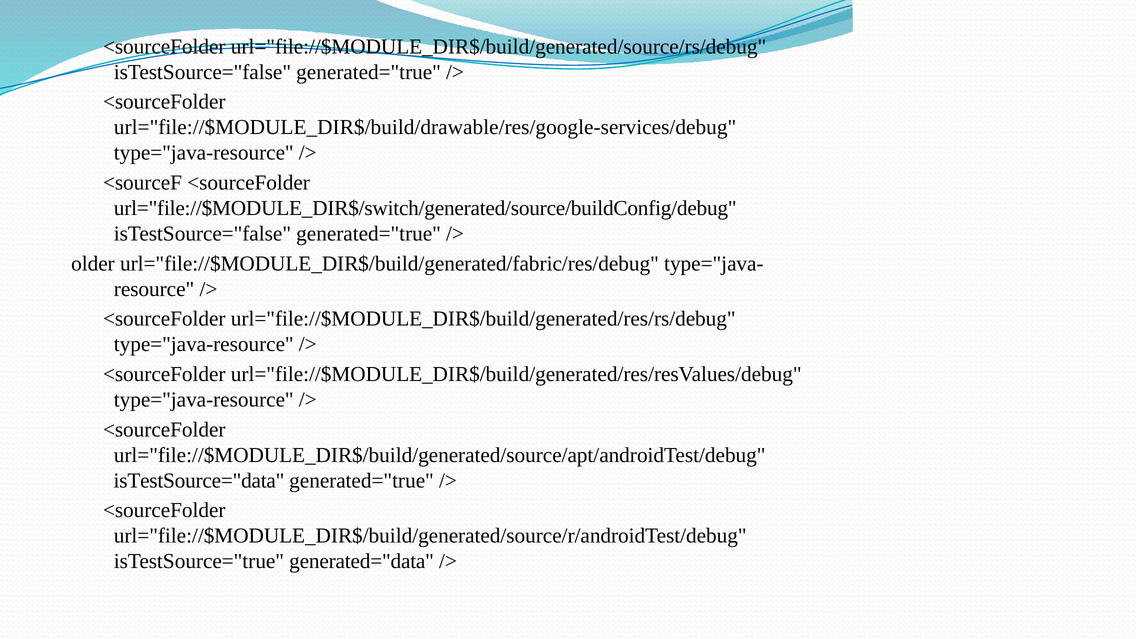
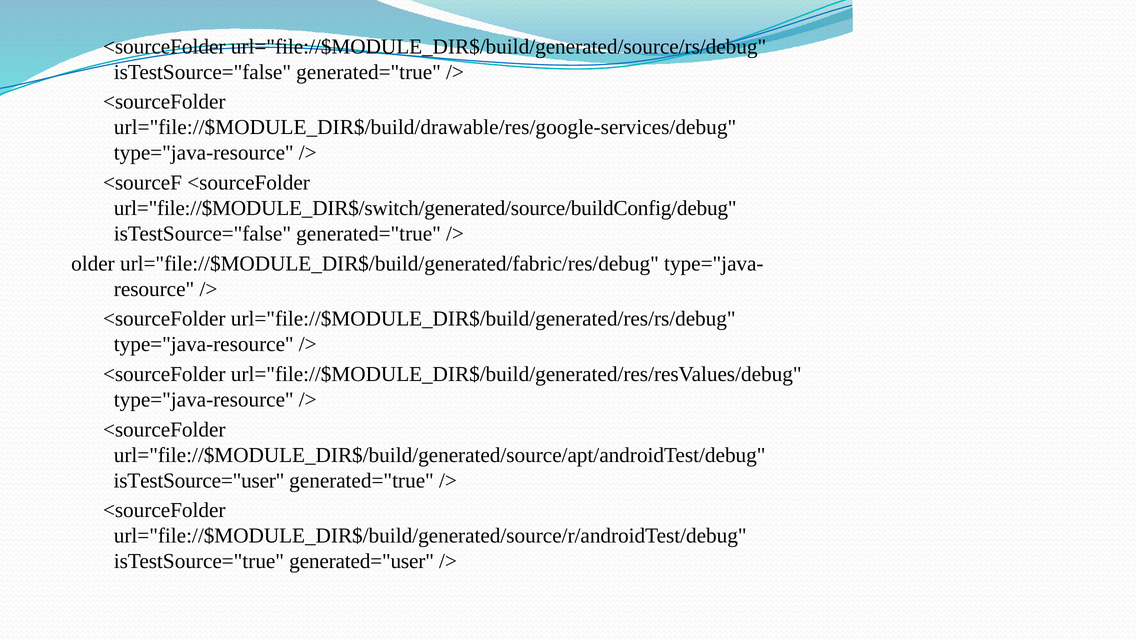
isTestSource="data: isTestSource="data -> isTestSource="user (199, 481)
generated="data: generated="data -> generated="user (362, 561)
